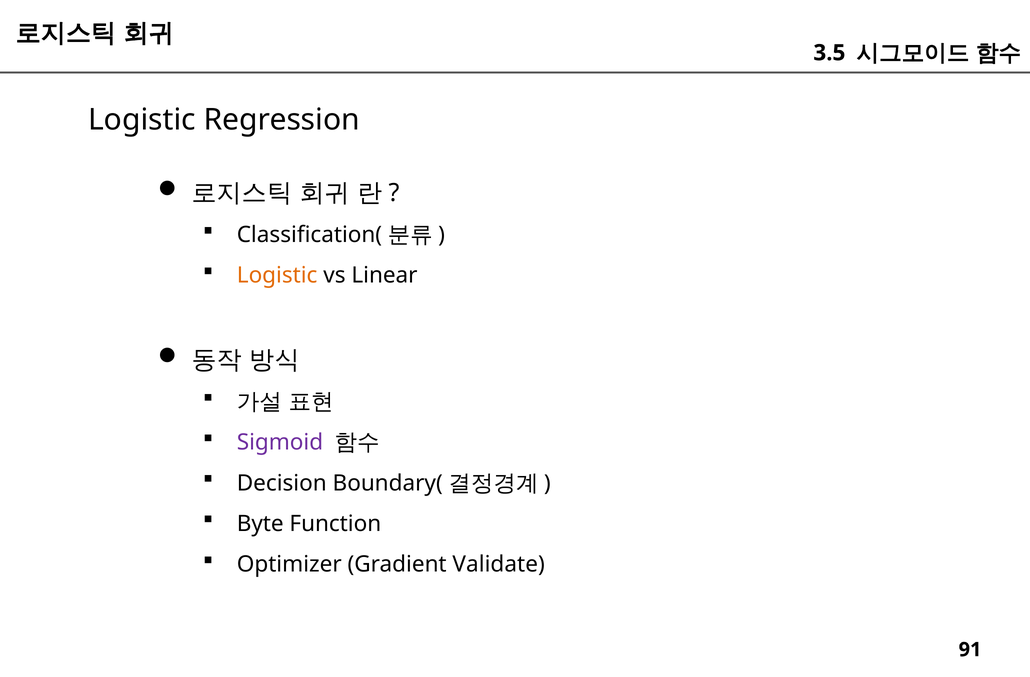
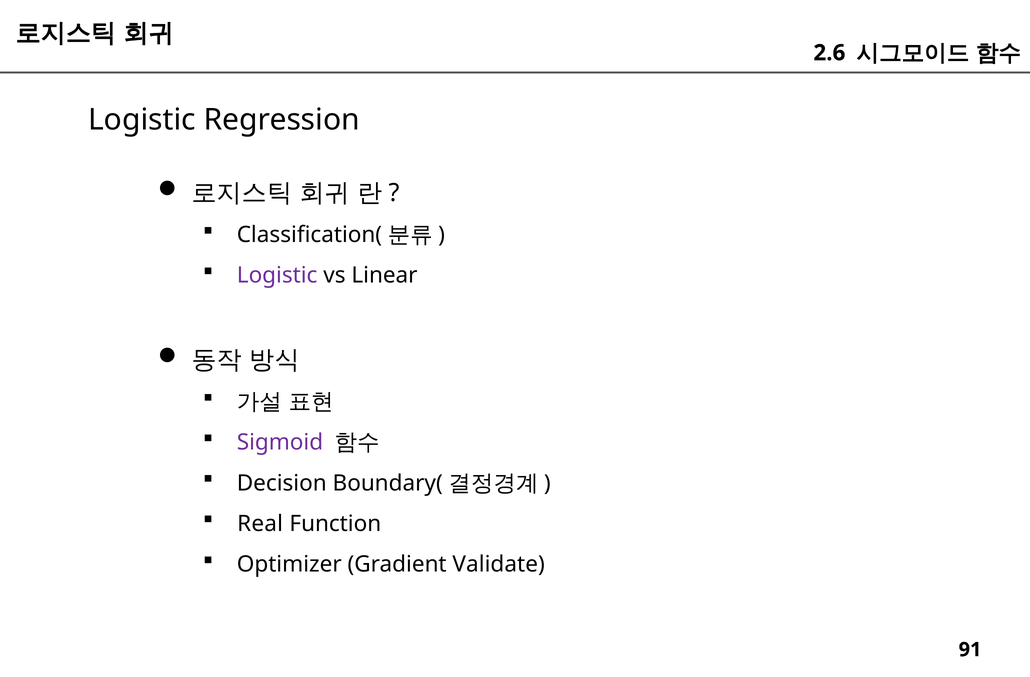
3.5: 3.5 -> 2.6 (829, 53)
Logistic colour: orange -> purple (277, 275)
Byte: Byte -> Real (260, 523)
